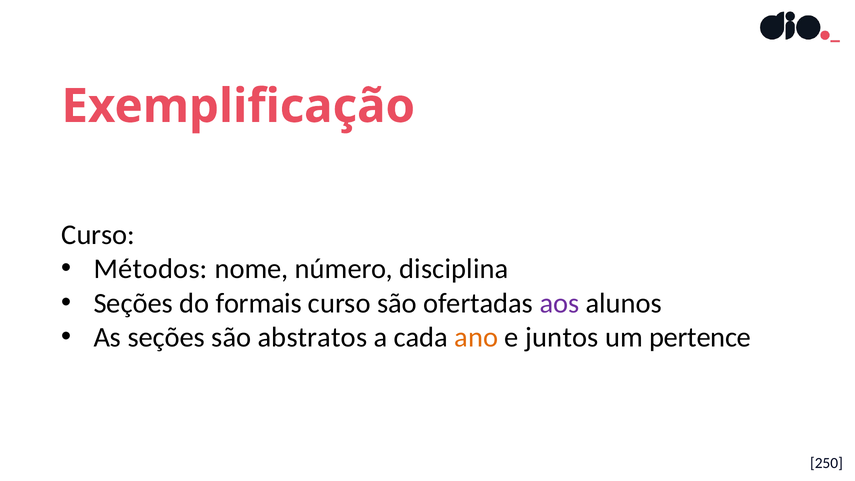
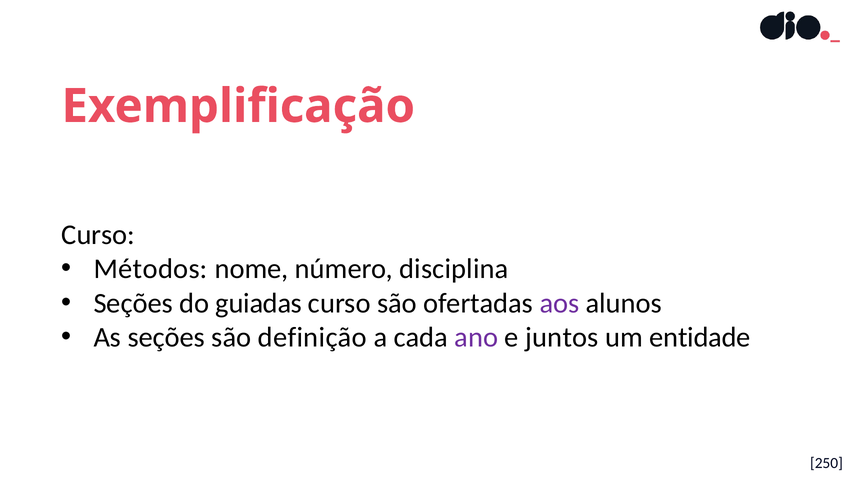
formais: formais -> guiadas (259, 303)
abstratos: abstratos -> definição (312, 337)
ano colour: orange -> purple (476, 337)
pertence: pertence -> entidade (700, 337)
